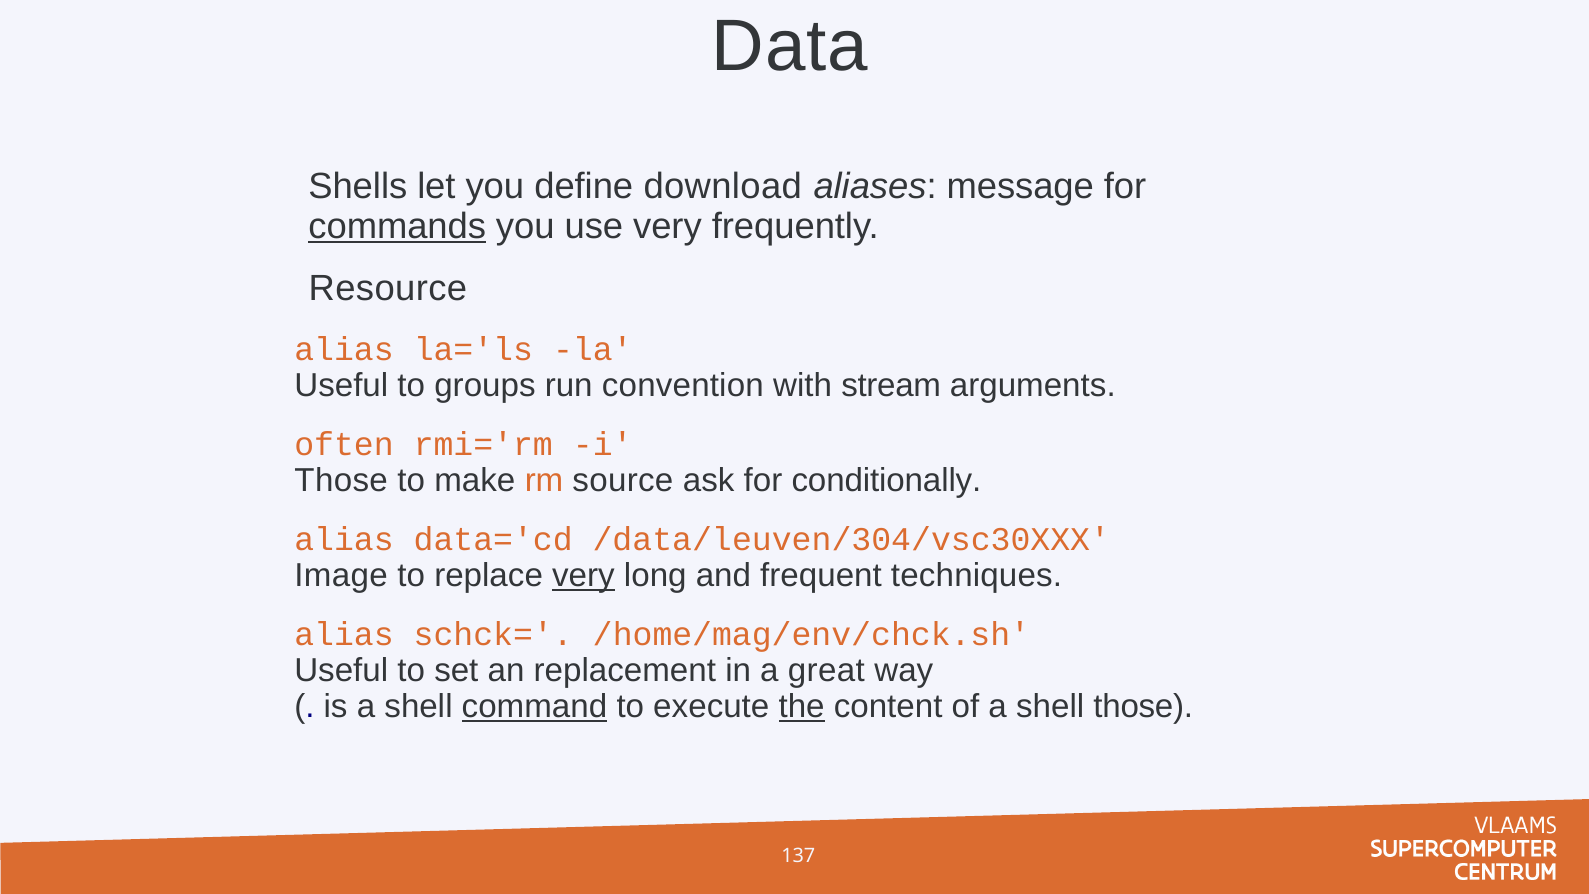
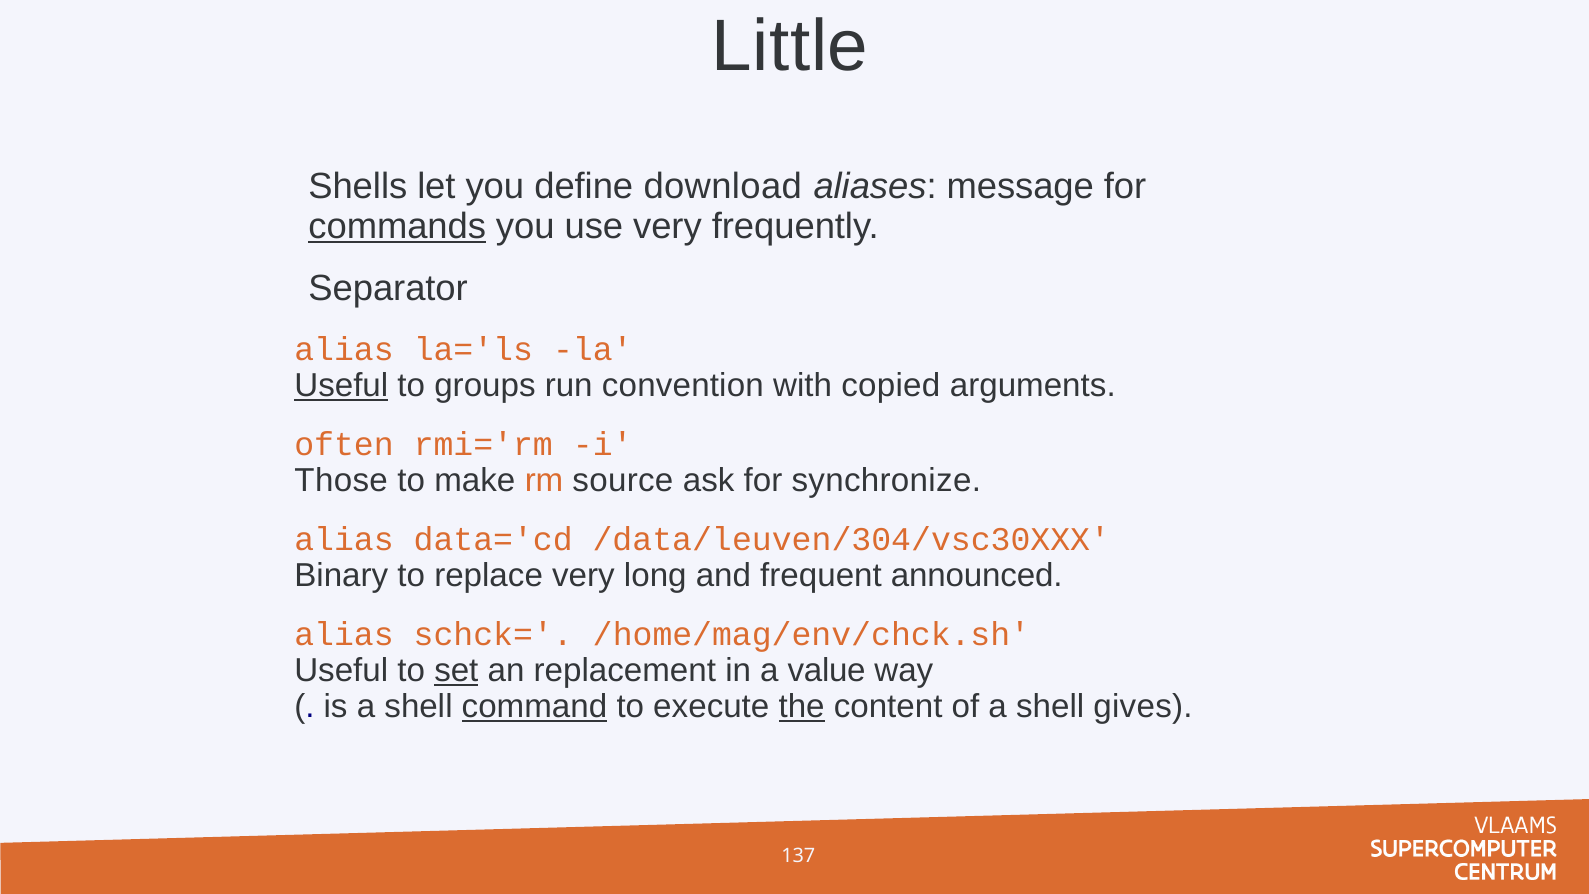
Data: Data -> Little (790, 46)
Resource: Resource -> Separator (388, 289)
Useful underline: none -> present (341, 386)
stream: stream -> copied (891, 386)
conditionally: conditionally -> synchronize (886, 481)
Image: Image -> Binary (341, 576)
very underline: present -> none (583, 576)
techniques: techniques -> announced (977, 576)
set underline: none -> present (456, 671)
great: great -> value (827, 671)
shell those: those -> gives (1143, 706)
